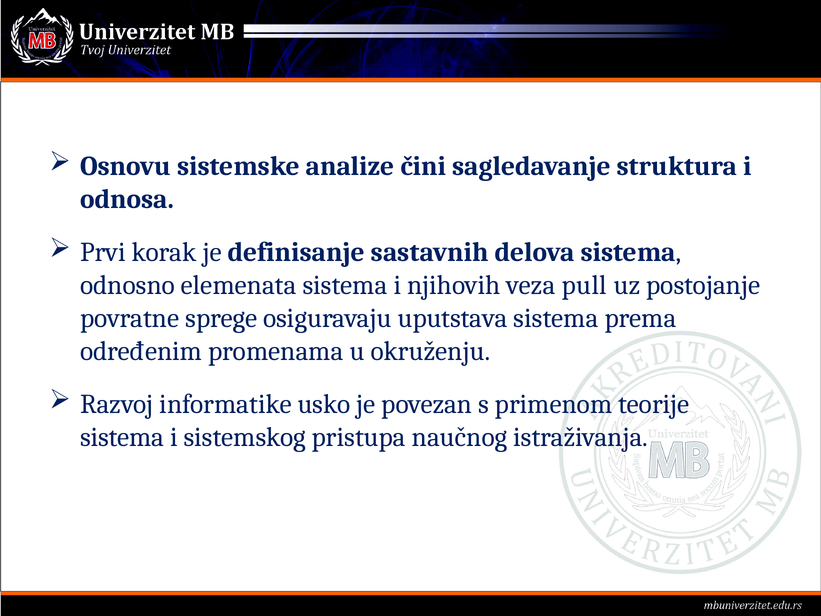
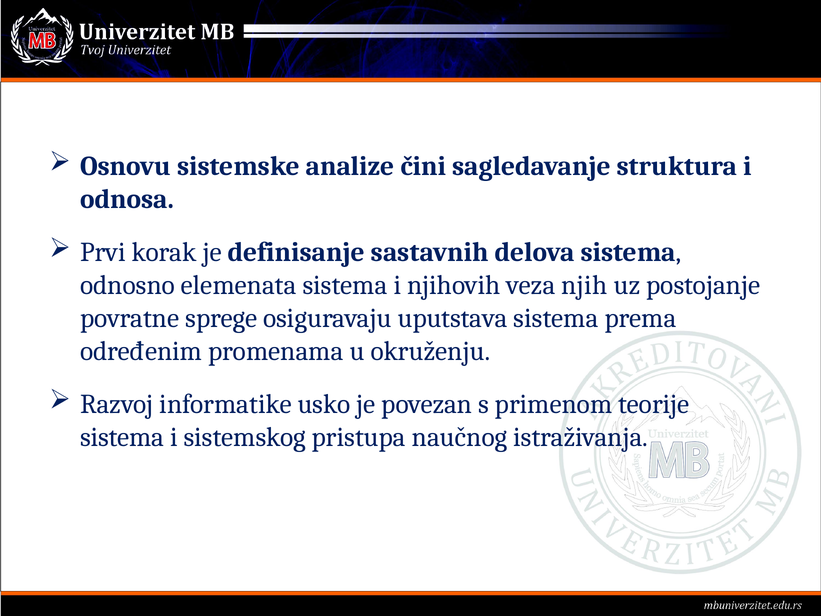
pull: pull -> njih (584, 285)
